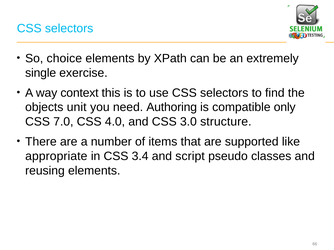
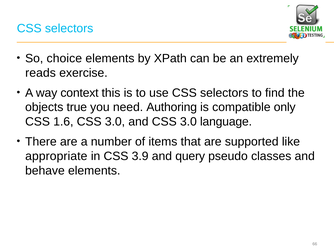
single: single -> reads (41, 73)
unit: unit -> true (77, 107)
7.0: 7.0 -> 1.6 (63, 122)
4.0: 4.0 -> 3.0 (115, 122)
structure: structure -> language (226, 122)
3.4: 3.4 -> 3.9 (140, 156)
script: script -> query (190, 156)
reusing: reusing -> behave (45, 171)
